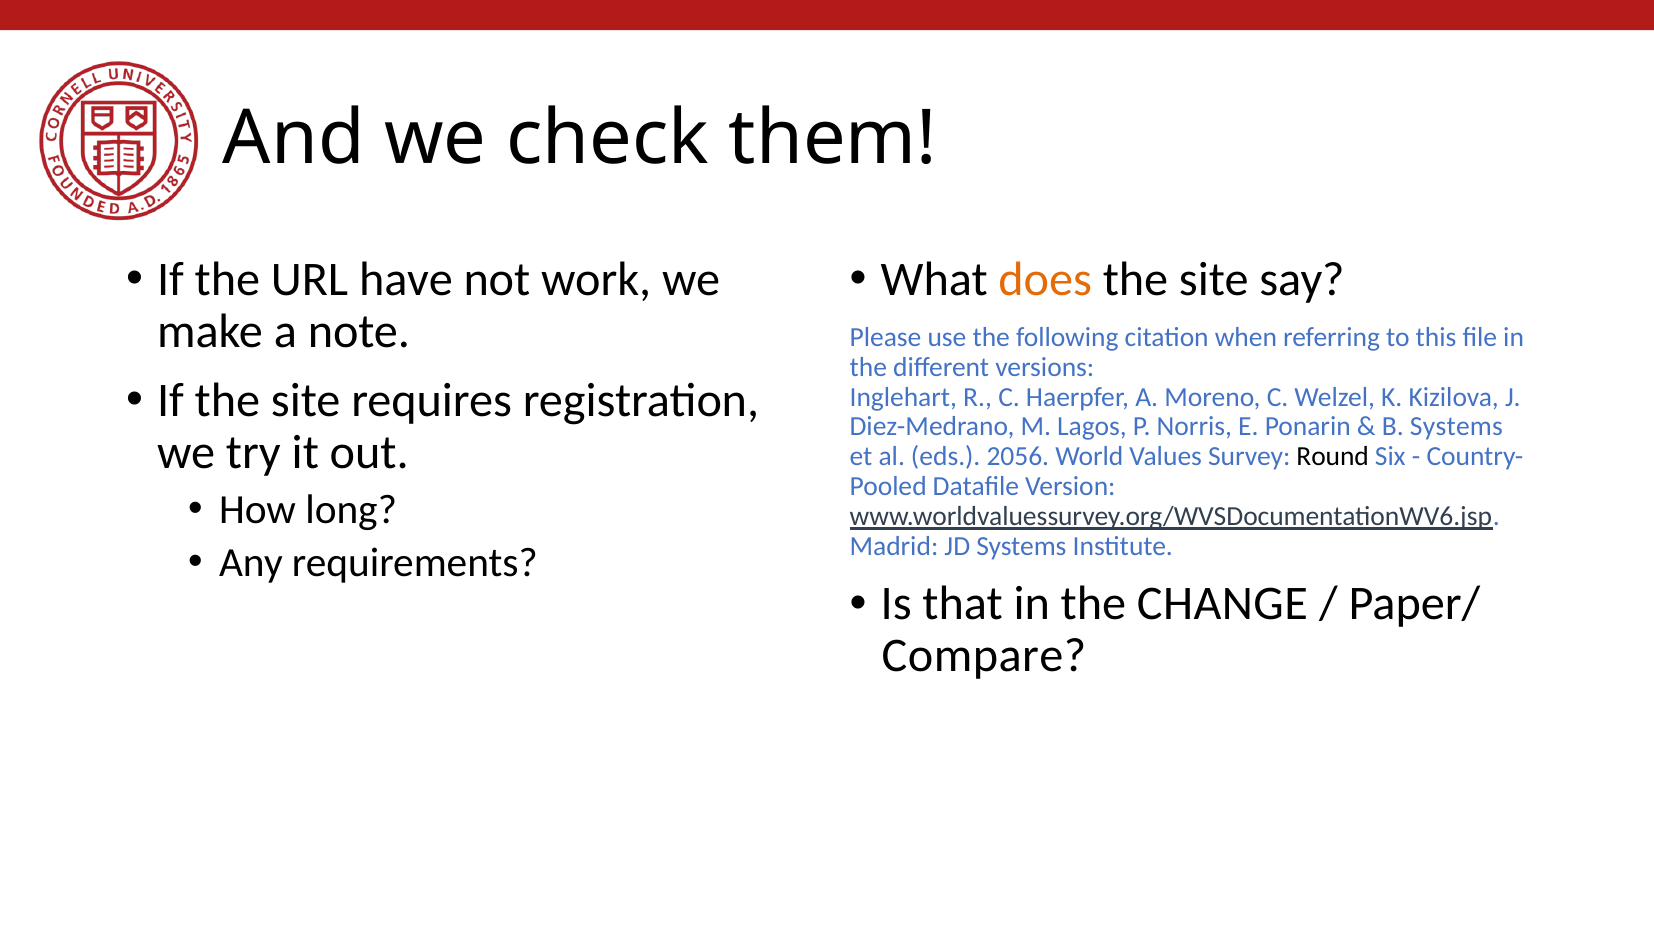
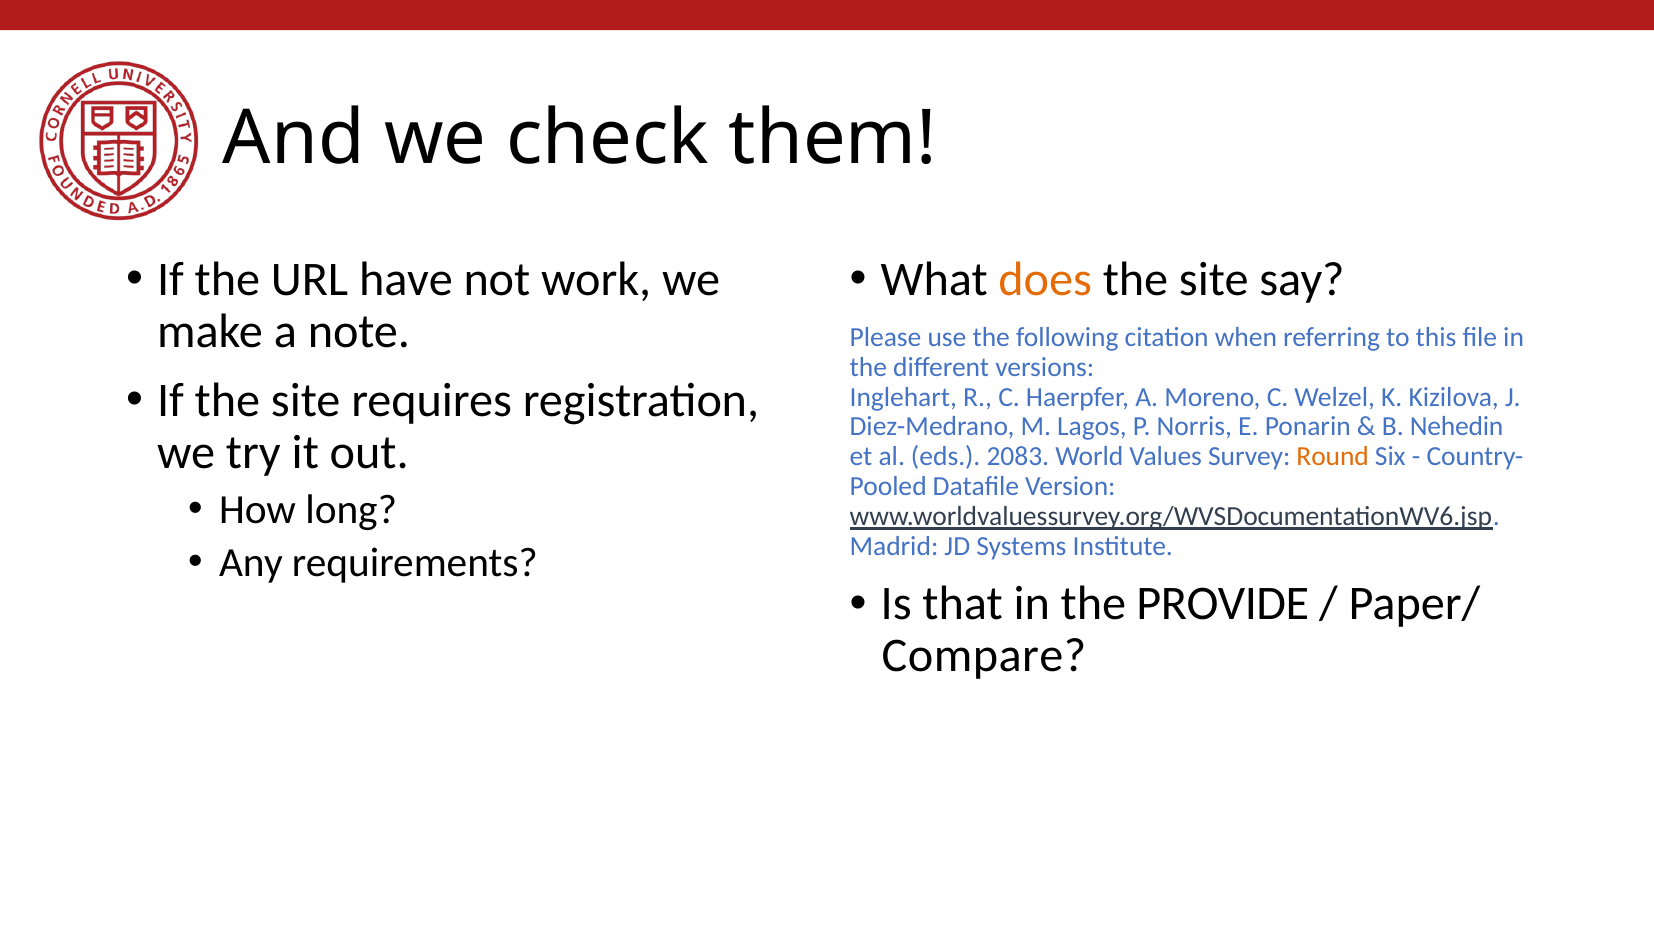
B Systems: Systems -> Nehedin (1457, 427)
2056: 2056 -> 2083 (1018, 457)
Round colour: black -> orange (1333, 457)
CHANGE: CHANGE -> PROVIDE (1223, 604)
